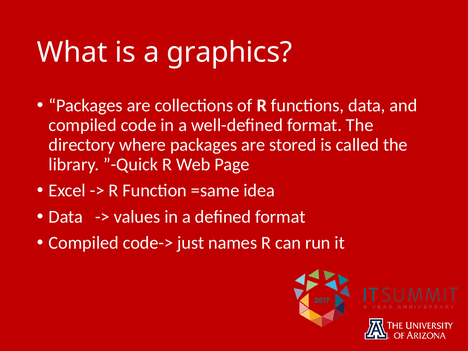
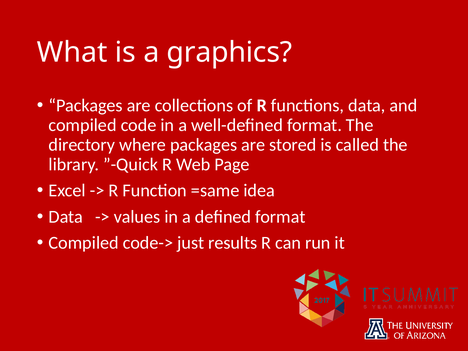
names: names -> results (233, 243)
